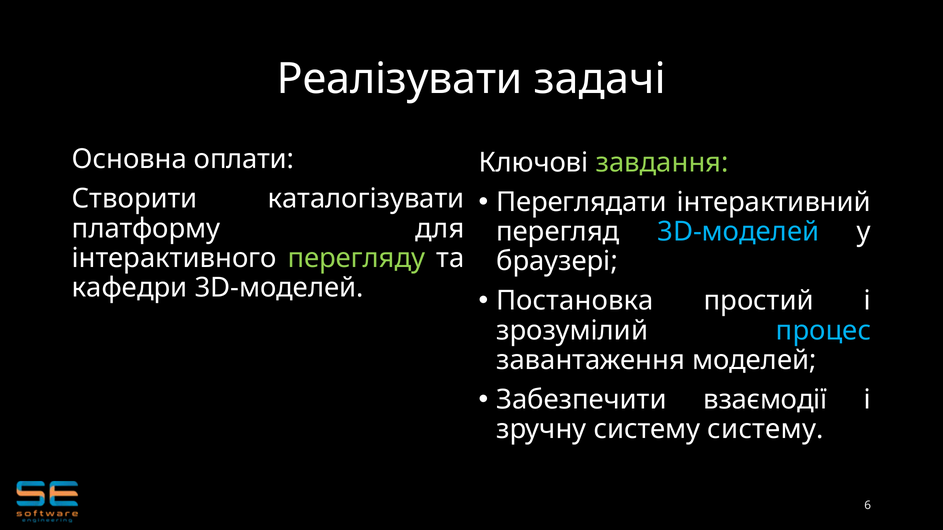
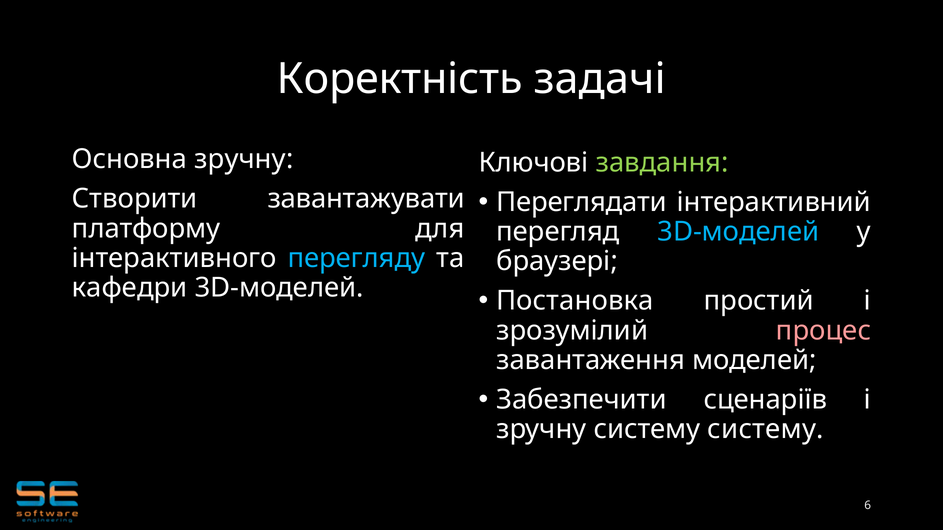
Реалізувати: Реалізувати -> Коректність (400, 79)
Основна оплати: оплати -> зручну (244, 159)
каталогізувати: каталогізувати -> завантажувати (366, 199)
перегляду colour: light green -> light blue (357, 258)
процес colour: light blue -> pink (824, 331)
взаємодії: взаємодії -> сценаріїв (765, 400)
